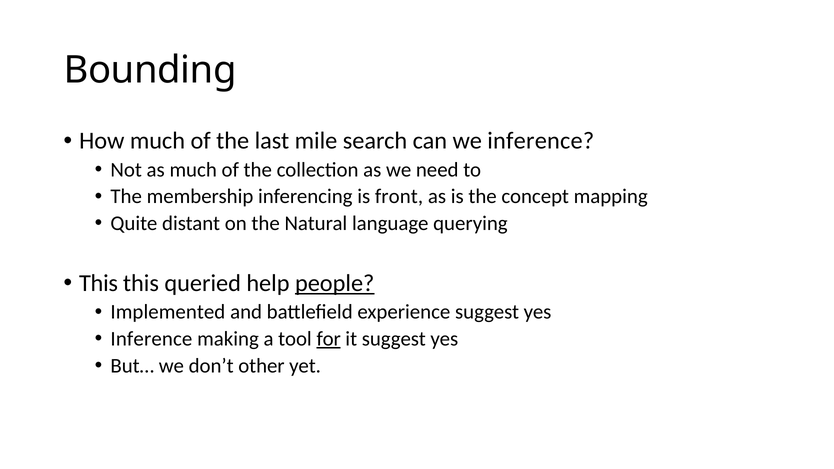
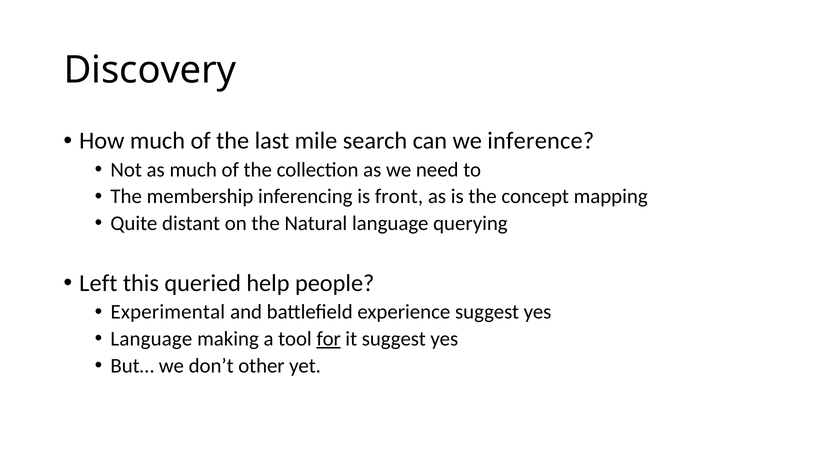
Bounding: Bounding -> Discovery (150, 70)
This: This -> Left (98, 283)
people underline: present -> none (335, 283)
Implemented: Implemented -> Experimental (168, 312)
Inference: Inference -> Language (151, 339)
